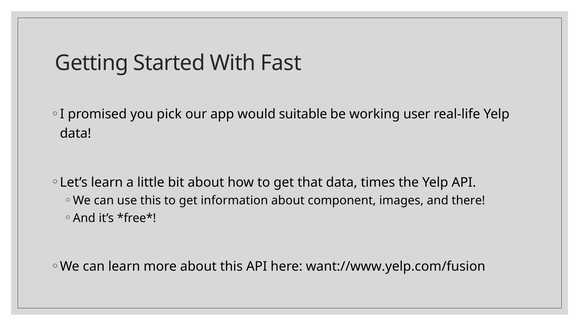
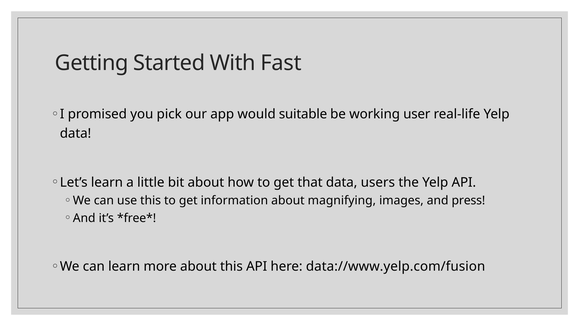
times: times -> users (378, 182)
component: component -> magnifying (342, 200)
there: there -> press (468, 200)
want://www.yelp.com/fusion: want://www.yelp.com/fusion -> data://www.yelp.com/fusion (396, 266)
